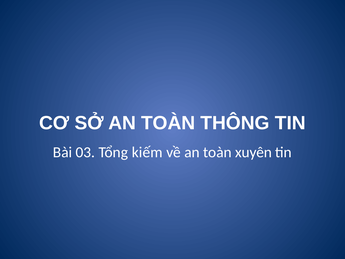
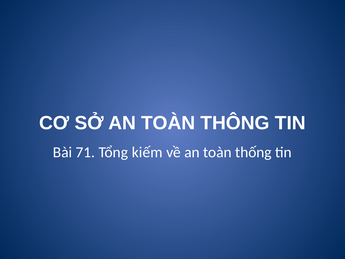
03: 03 -> 71 (85, 152)
xuyên: xuyên -> thống (253, 152)
